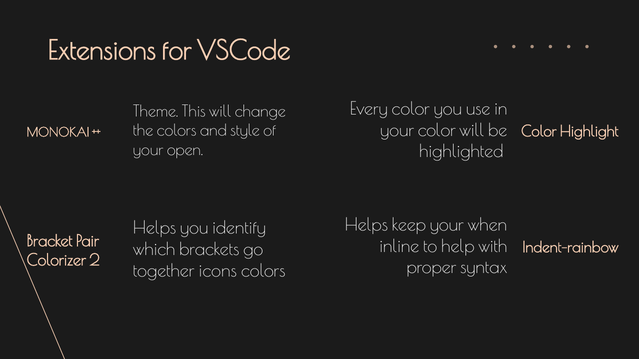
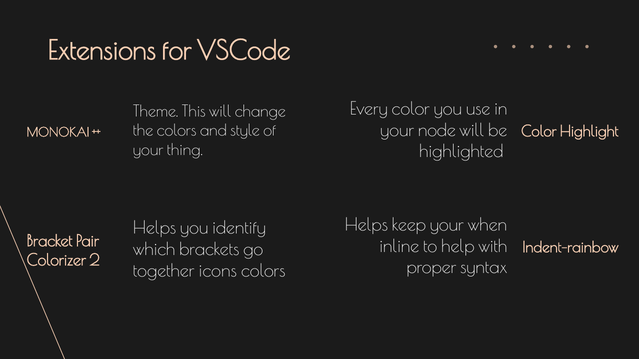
your color: color -> node (437, 130)
open: open -> thing (185, 150)
